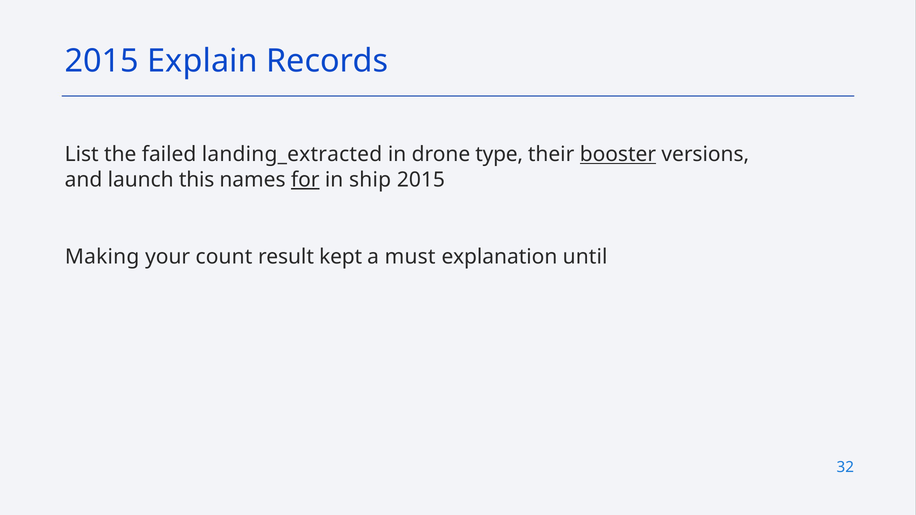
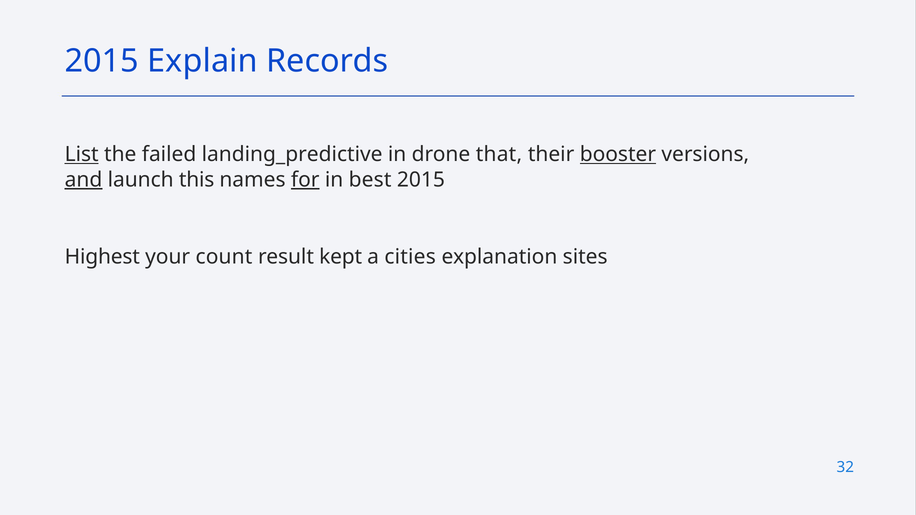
List underline: none -> present (82, 155)
landing_extracted: landing_extracted -> landing_predictive (292, 155)
type: type -> that (499, 155)
and underline: none -> present (84, 180)
ship: ship -> best (370, 180)
Making: Making -> Highest (102, 257)
must: must -> cities (410, 257)
until: until -> sites (585, 257)
